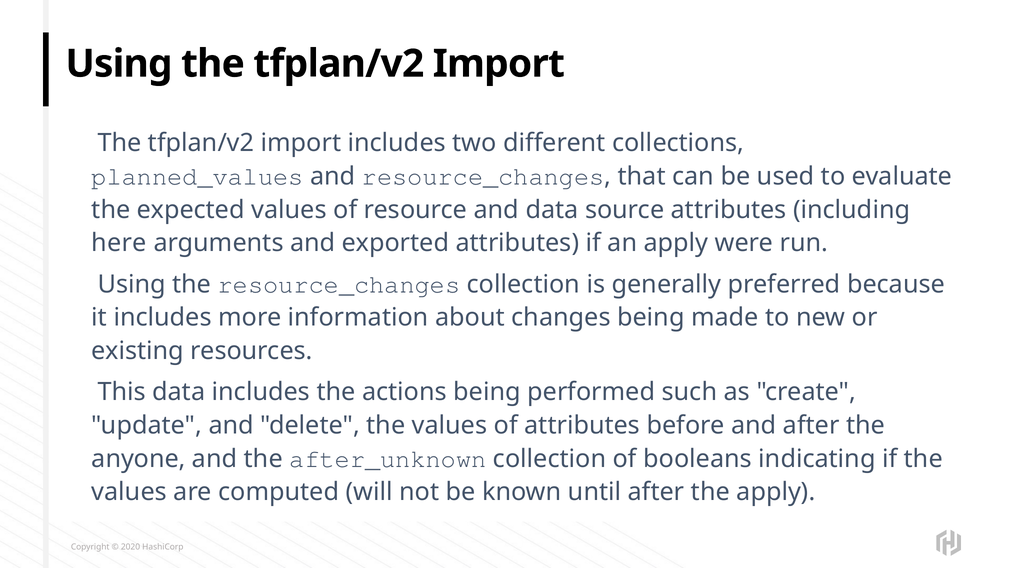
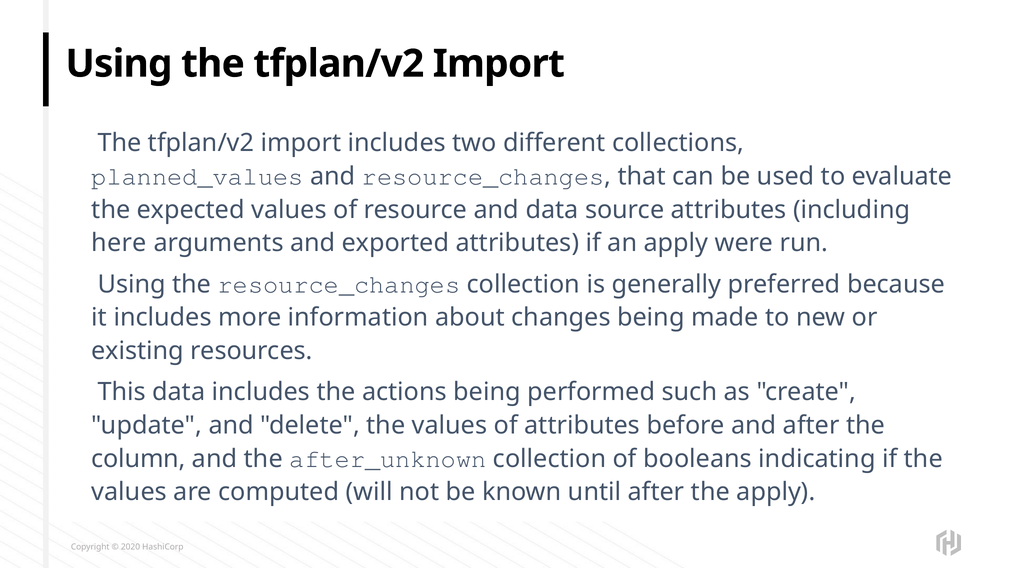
anyone: anyone -> column (139, 459)
